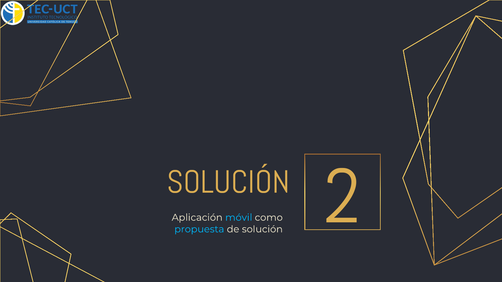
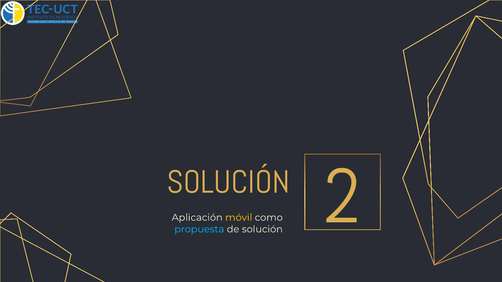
móvil colour: light blue -> yellow (239, 218)
